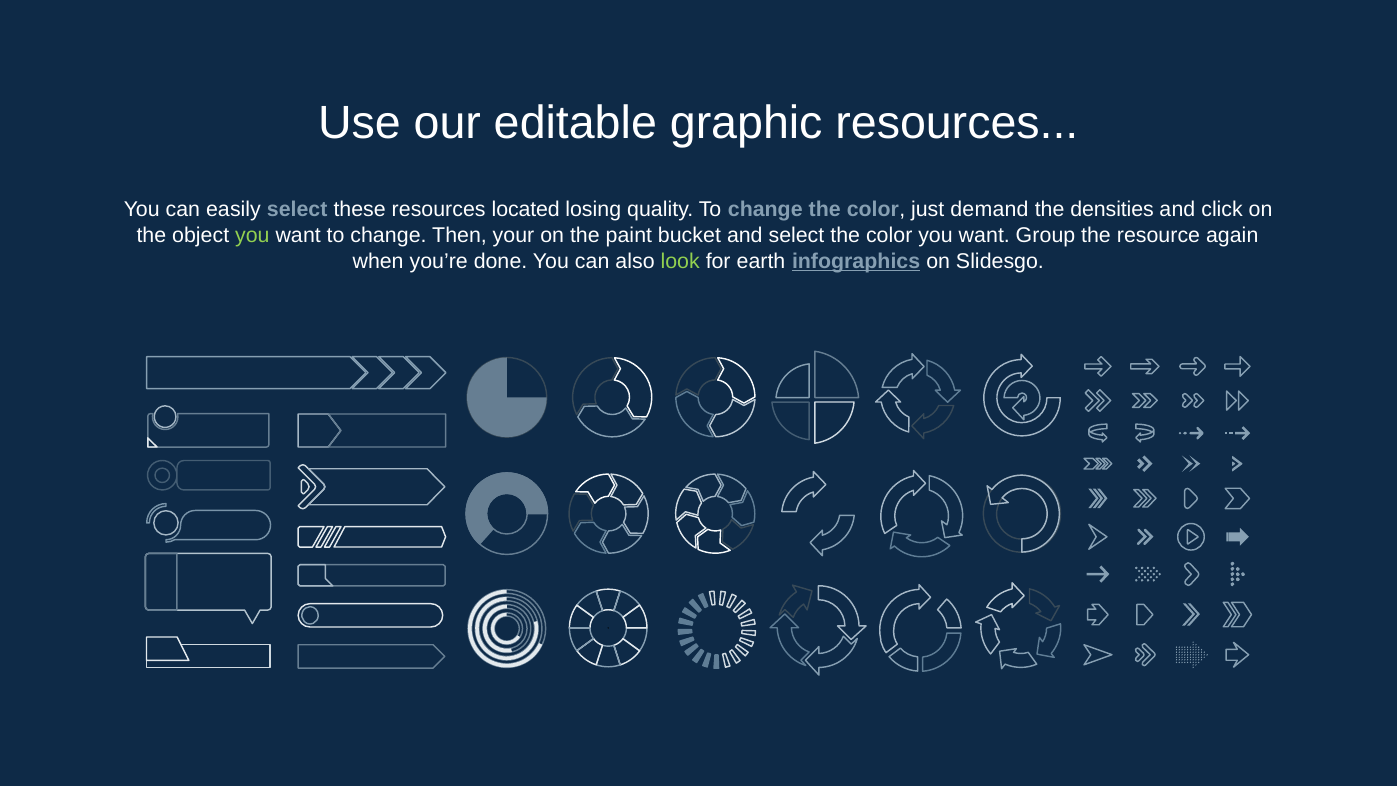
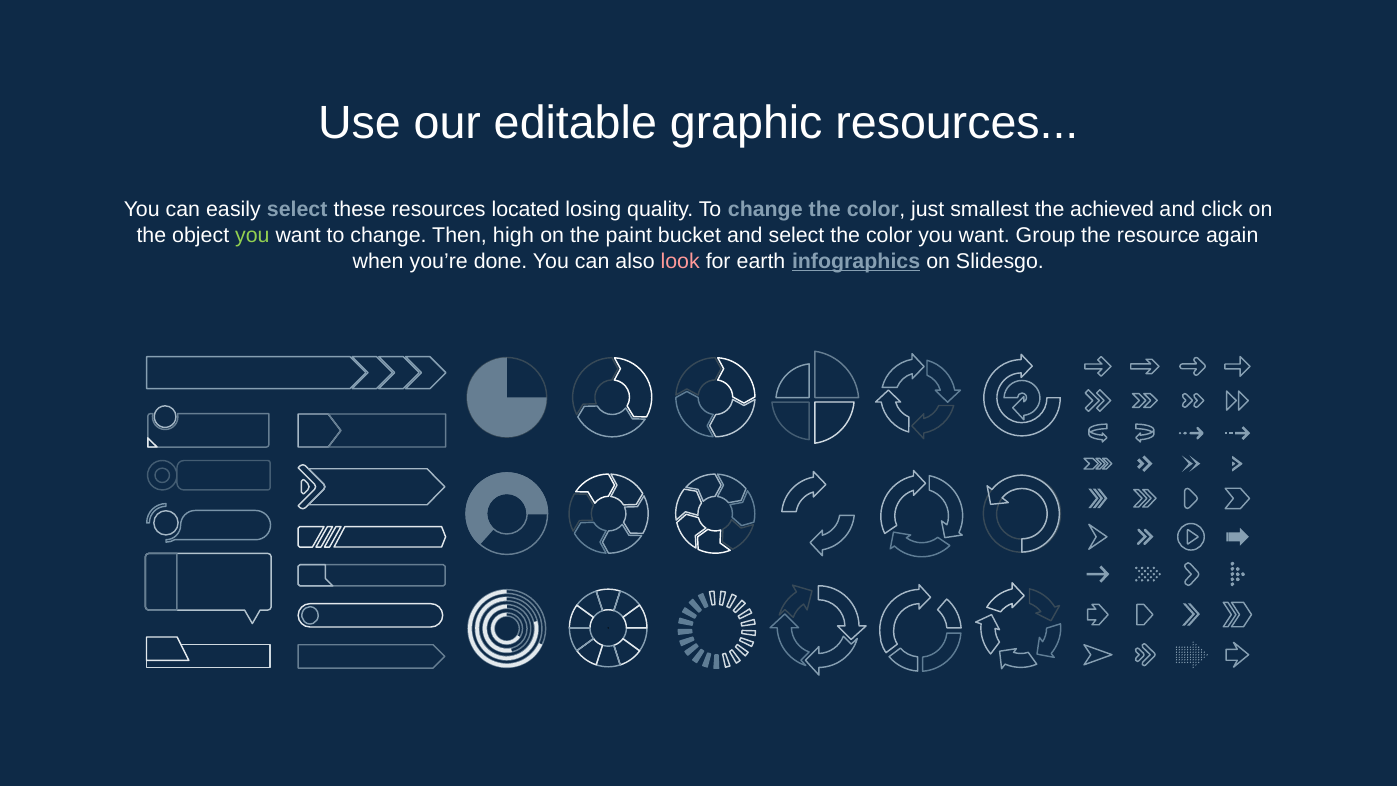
demand: demand -> smallest (990, 210)
densities: densities -> achieved (1112, 210)
your: your -> high (513, 235)
look colour: light green -> pink (680, 261)
